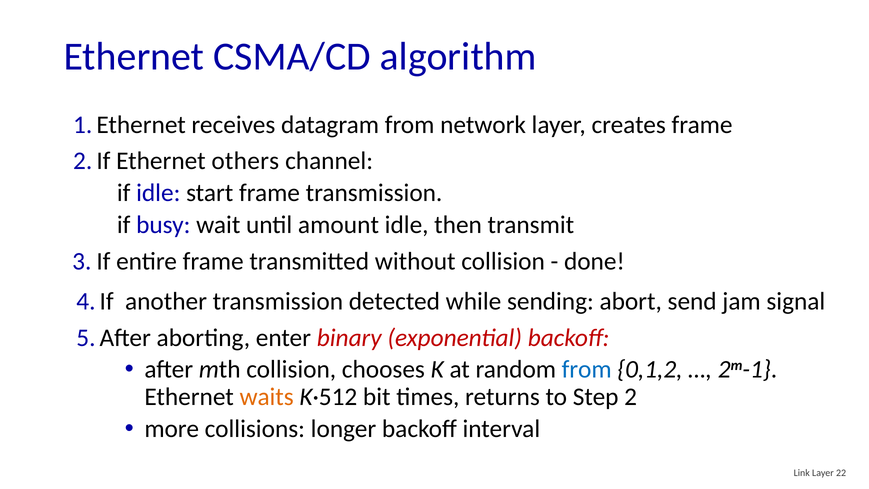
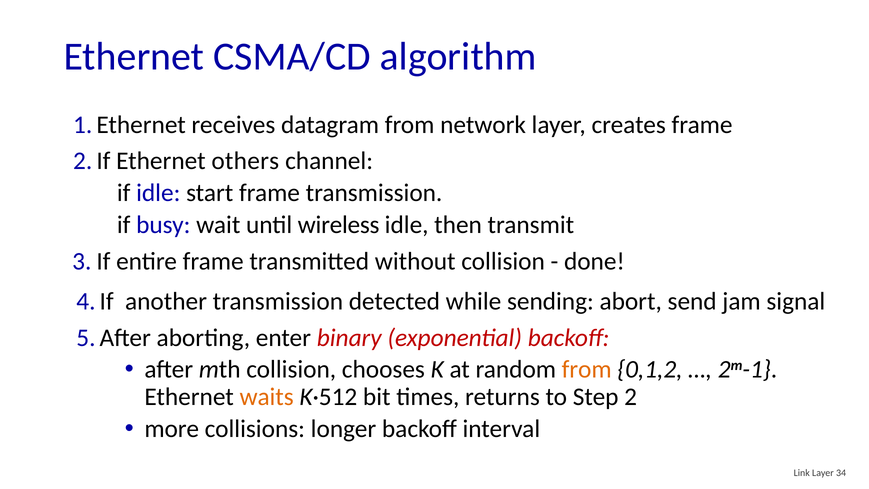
amount: amount -> wireless (339, 225)
from colour: blue -> orange (587, 369)
22: 22 -> 34 (841, 473)
